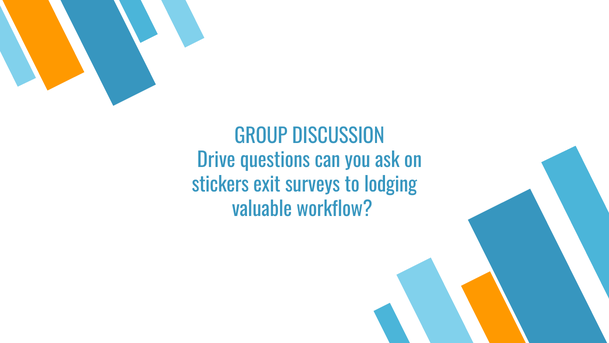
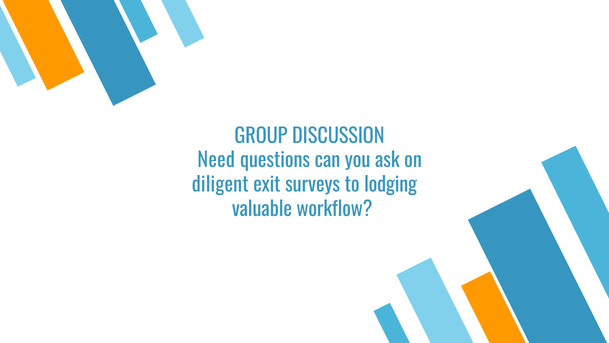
Drive: Drive -> Need (216, 161)
stickers: stickers -> diligent (220, 185)
